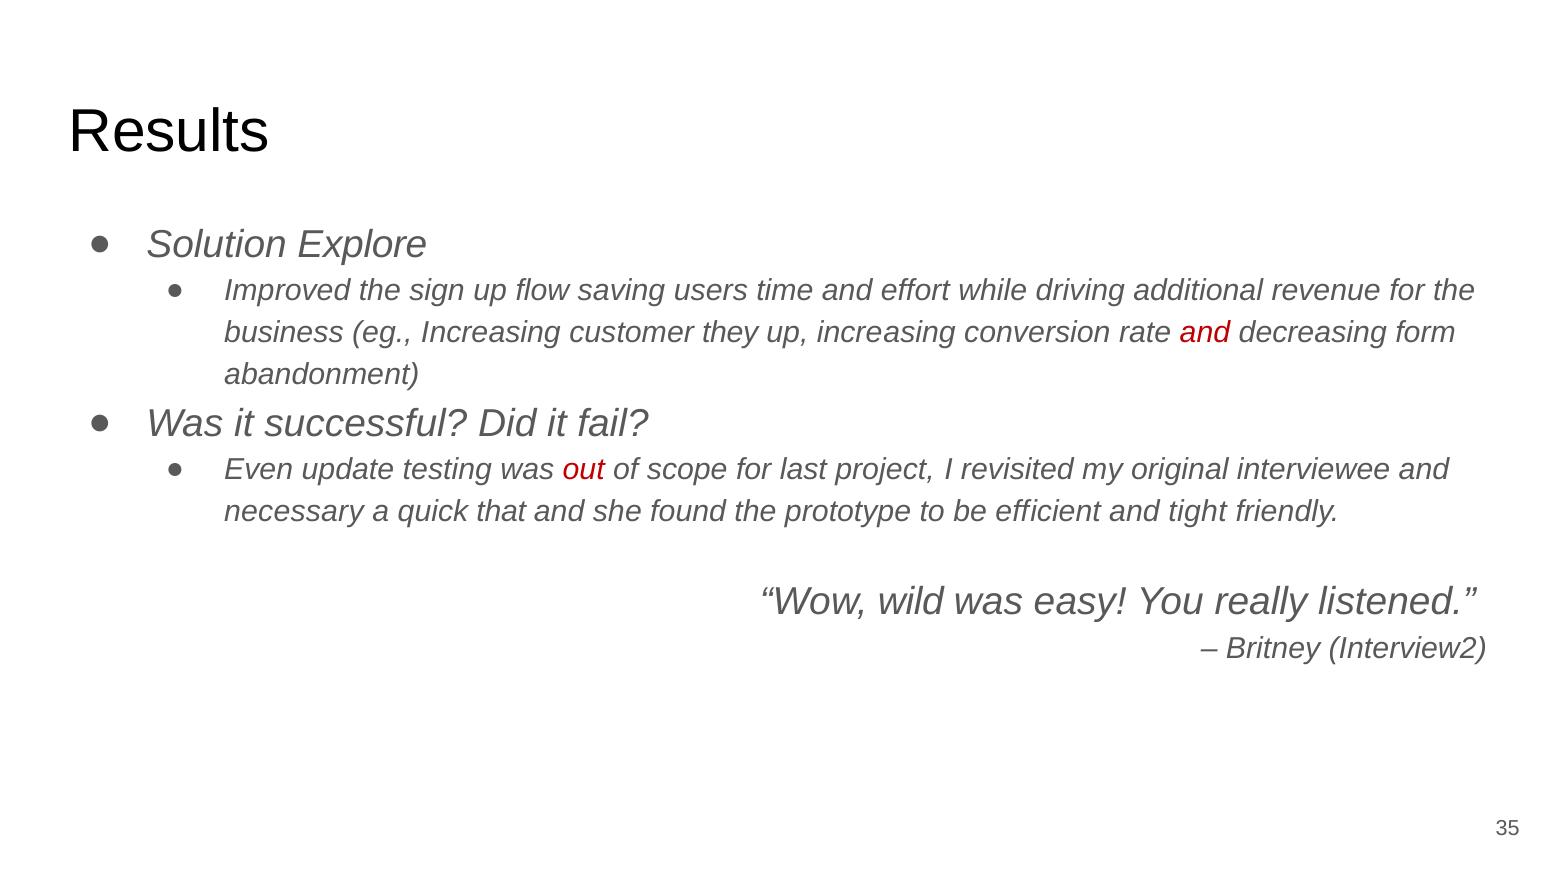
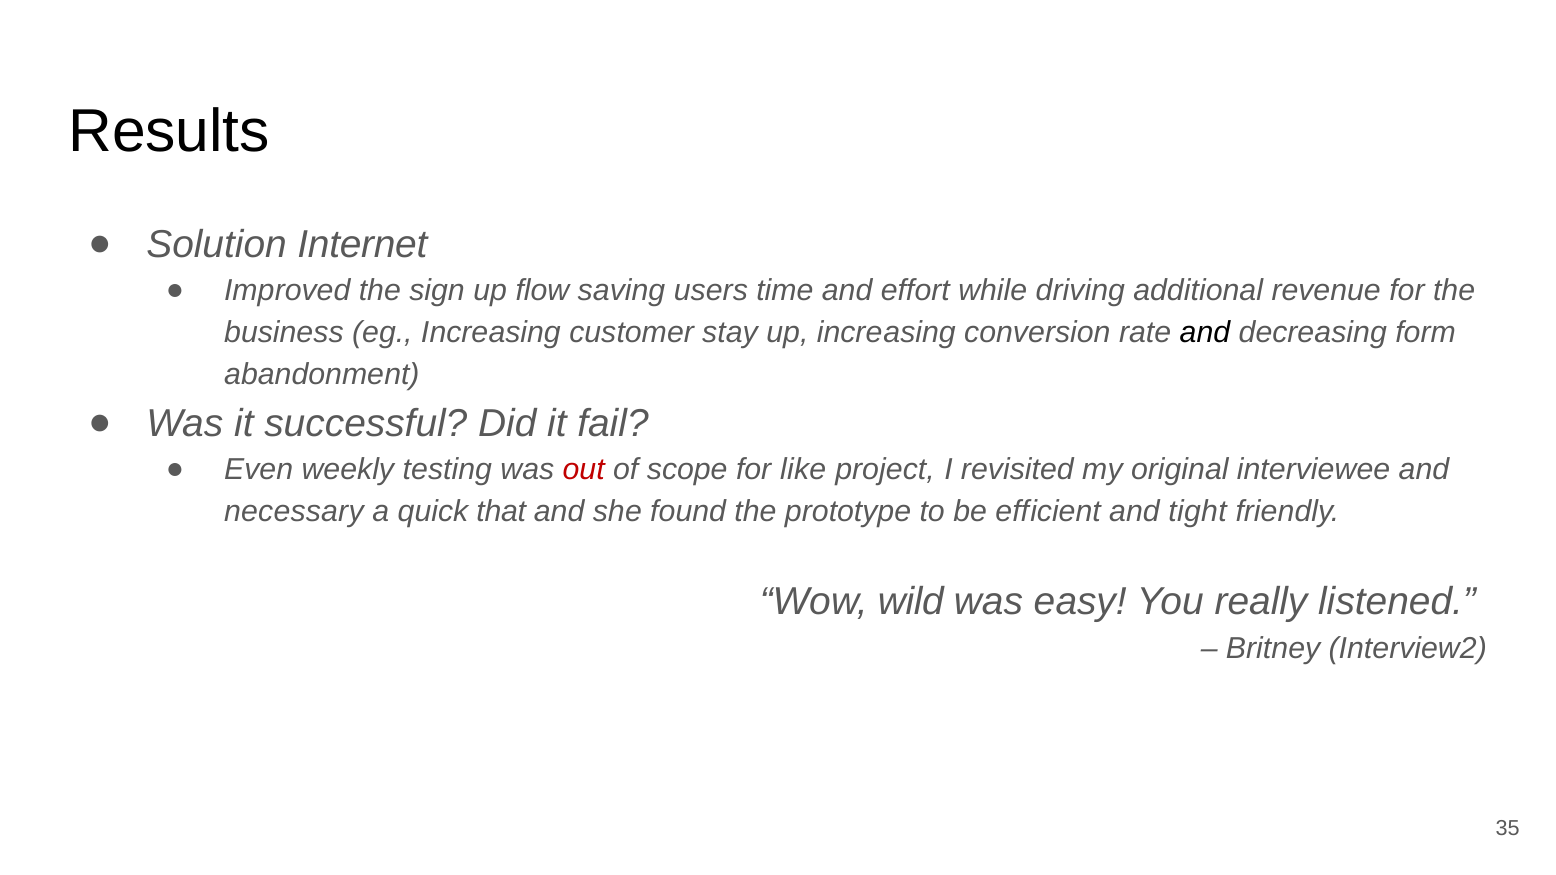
Explore: Explore -> Internet (362, 245)
they: they -> stay (730, 333)
and colour: red -> black (1205, 333)
update: update -> weekly (348, 470)
last: last -> like (803, 470)
